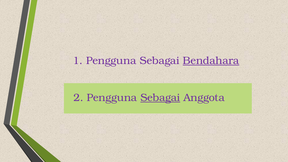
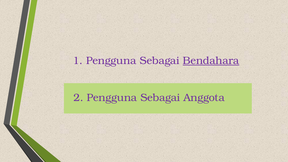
Sebagai underline: present -> none (160, 98)
